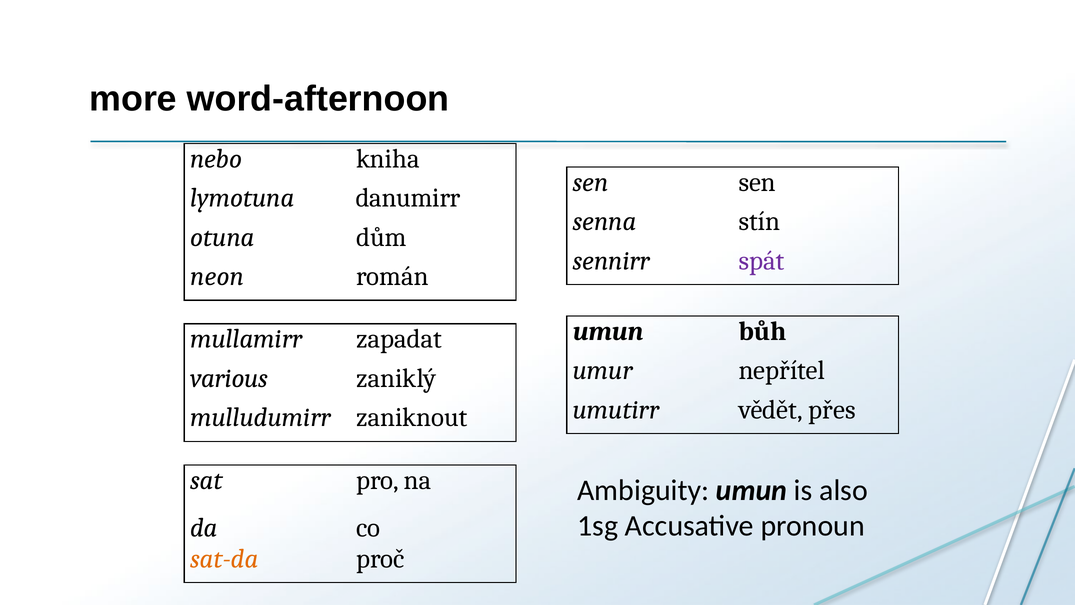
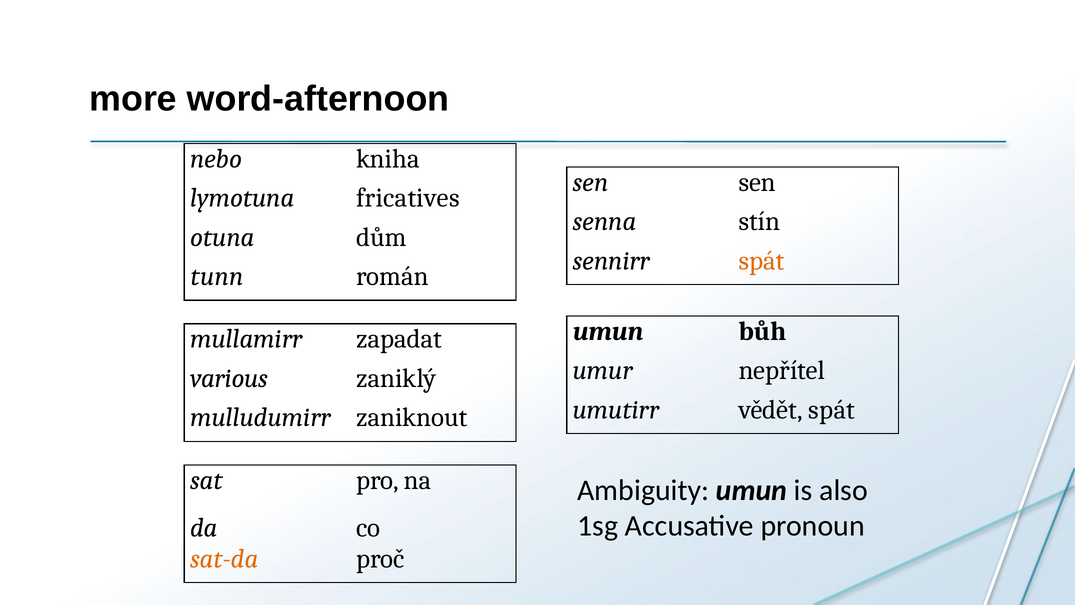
danumirr: danumirr -> fricatives (408, 198)
spát colour: purple -> orange (762, 261)
neon: neon -> tunn (217, 276)
vědět přes: přes -> spát (832, 409)
